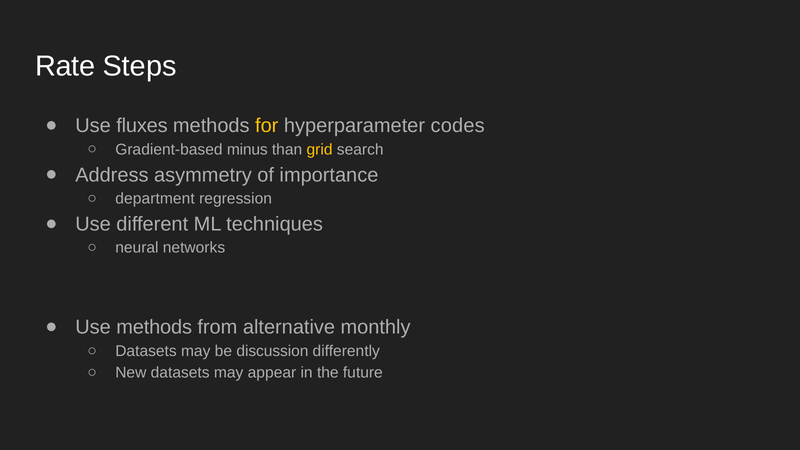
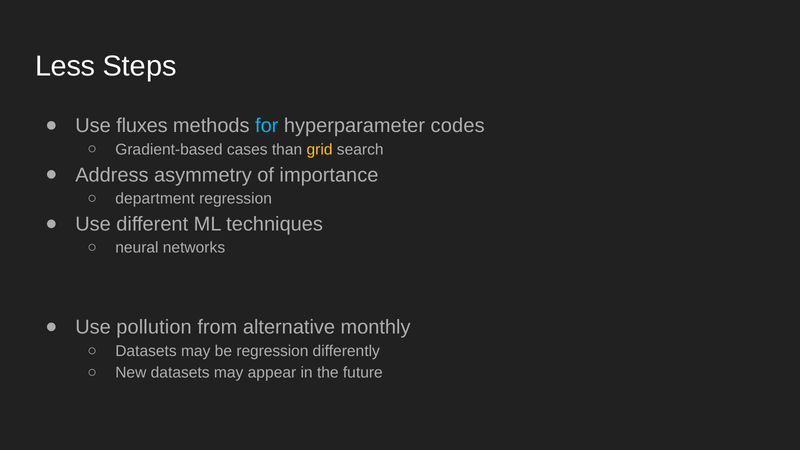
Rate: Rate -> Less (65, 66)
for colour: yellow -> light blue (267, 126)
minus: minus -> cases (247, 150)
Use methods: methods -> pollution (154, 327)
be discussion: discussion -> regression (272, 351)
